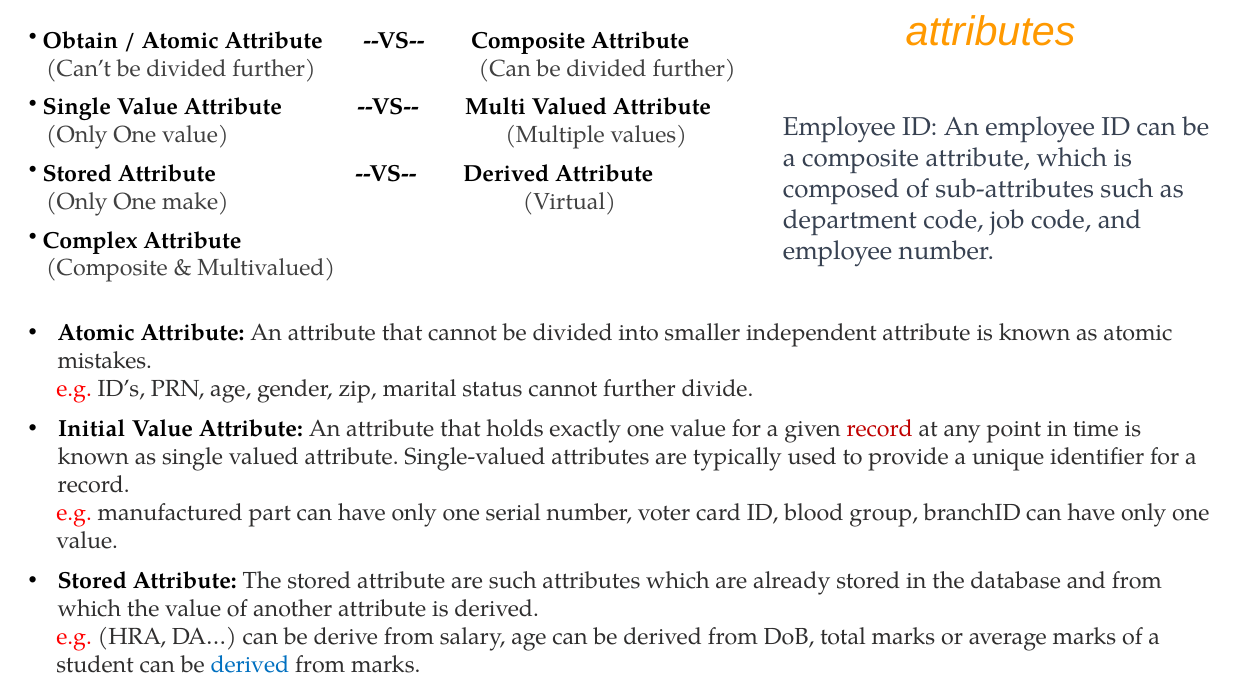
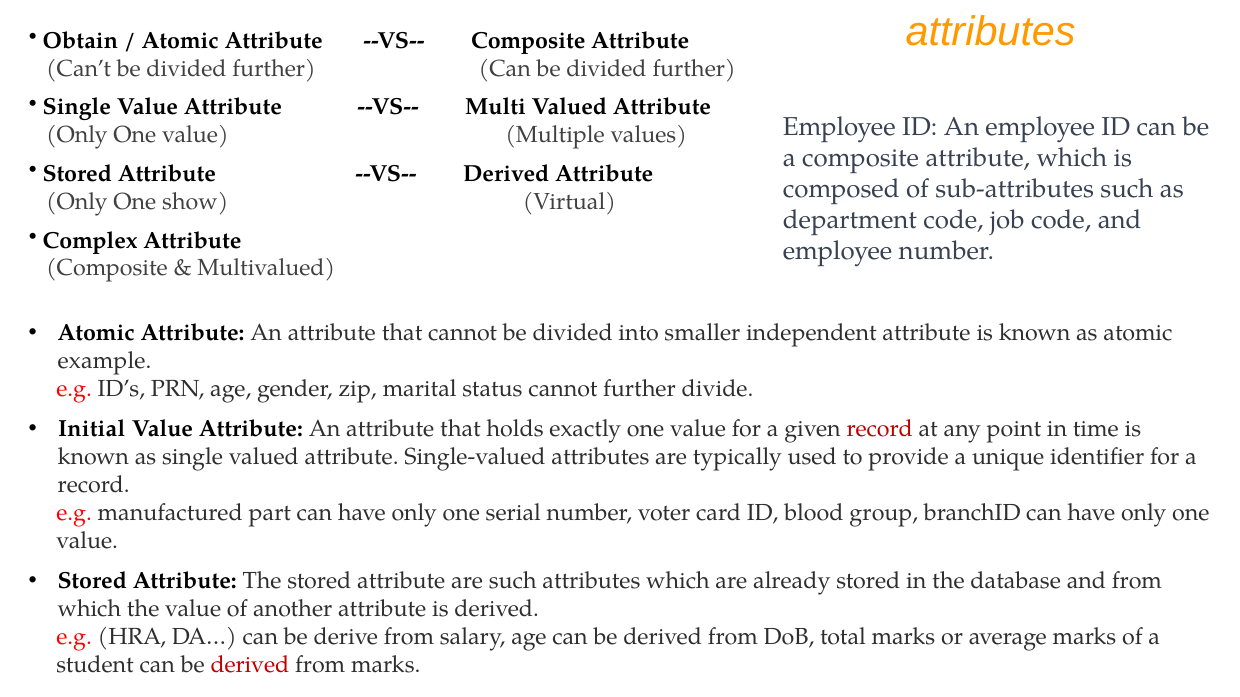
make: make -> show (195, 202)
mistakes: mistakes -> example (105, 361)
derived colour: blue -> red (250, 665)
